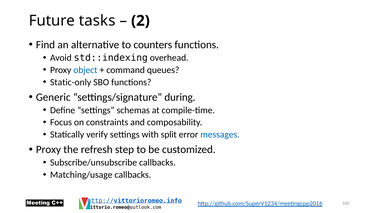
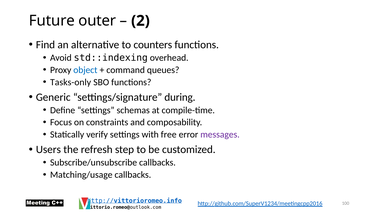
tasks: tasks -> outer (97, 21)
Static-only: Static-only -> Tasks-only (71, 82)
split: split -> free (169, 134)
messages colour: blue -> purple (220, 134)
Proxy: Proxy -> Users (48, 149)
